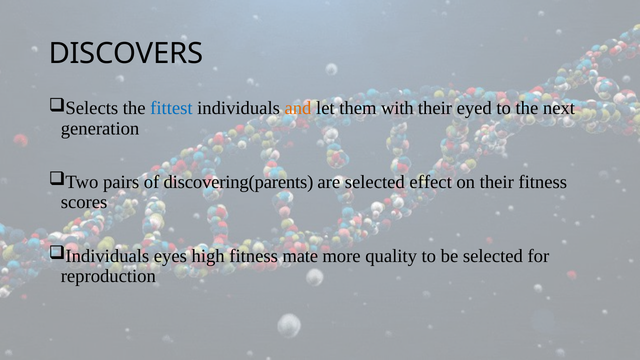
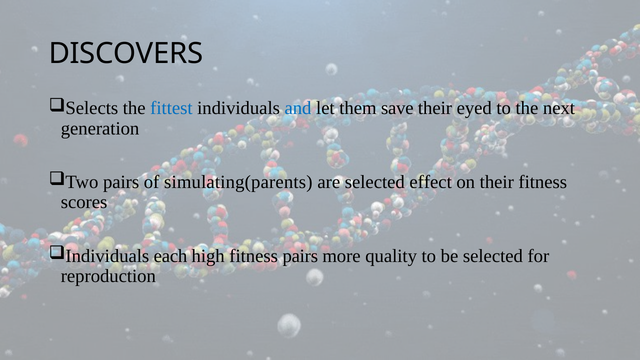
and colour: orange -> blue (298, 108)
with: with -> save (397, 108)
discovering(parents: discovering(parents -> simulating(parents (238, 182)
eyes: eyes -> each (171, 256)
fitness mate: mate -> pairs (300, 256)
